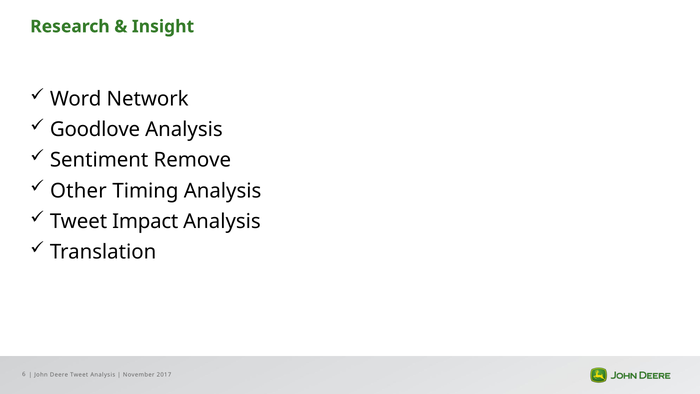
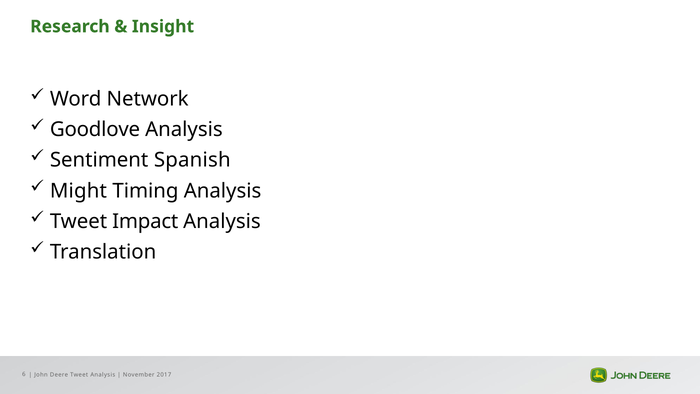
Remove: Remove -> Spanish (192, 160)
Other: Other -> Might (78, 191)
